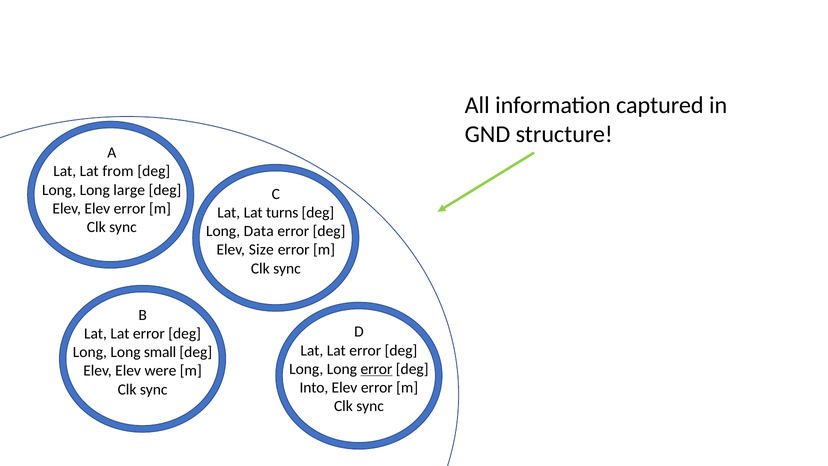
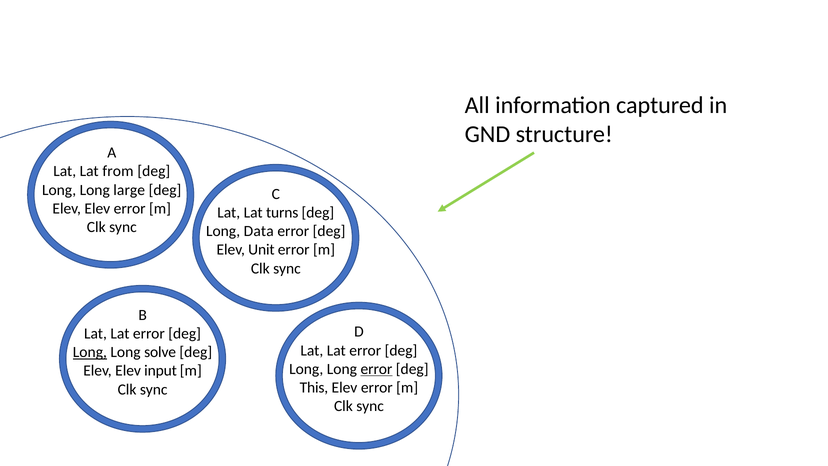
Size: Size -> Unit (261, 250)
Long underline: none -> present (90, 352)
small: small -> solve (160, 352)
were: were -> input (161, 371)
Into: Into -> This (314, 388)
